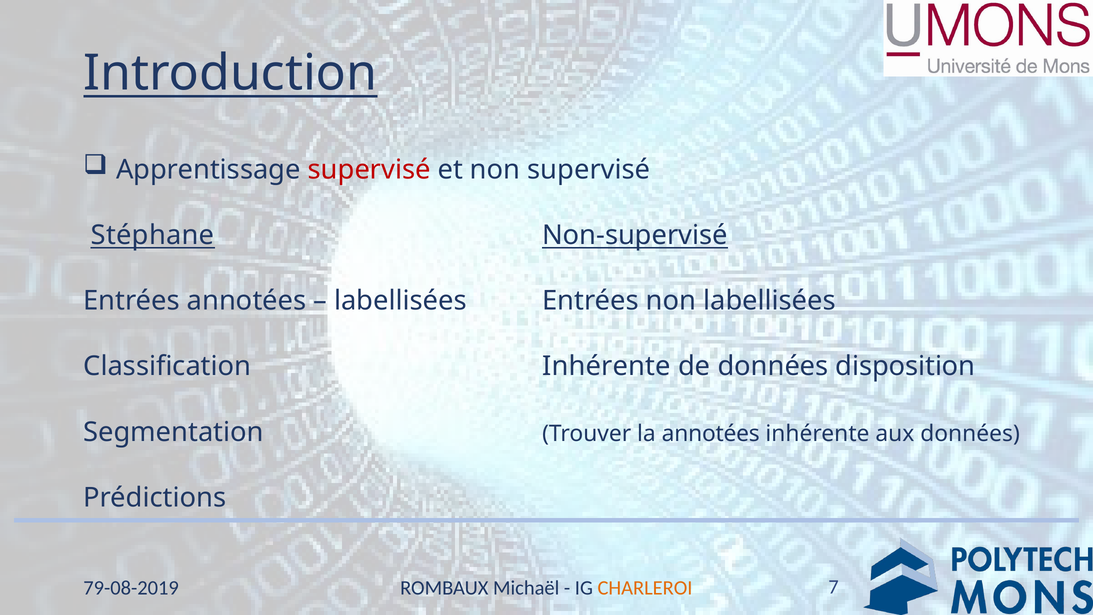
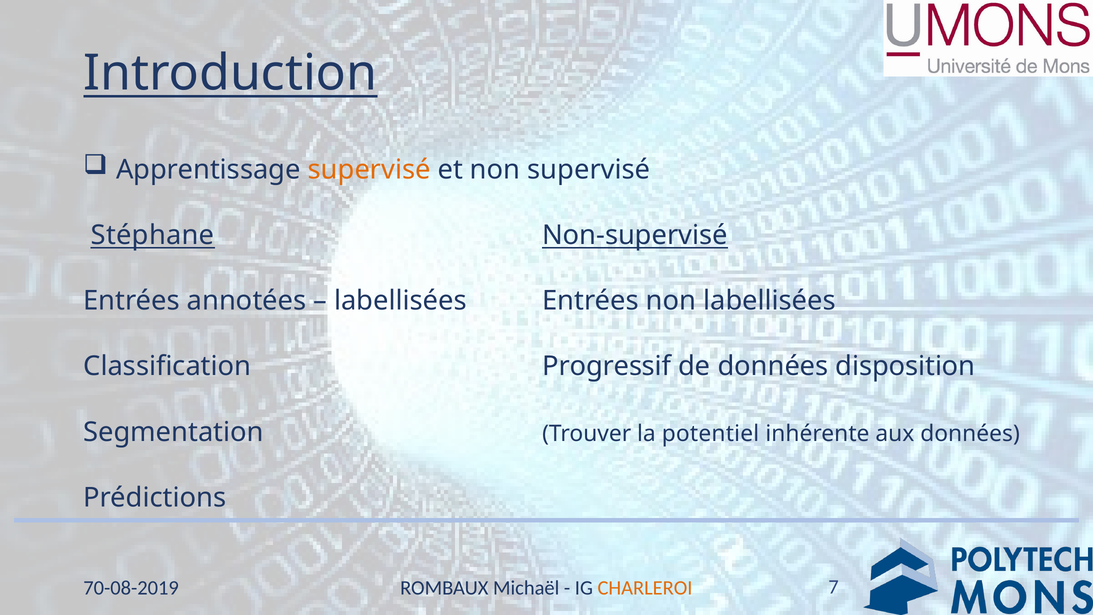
supervisé colour: red -> orange (369, 170)
Classification Inhérente: Inhérente -> Progressif (607, 366)
la annotées: annotées -> potentiel (711, 433)
79-08-2019: 79-08-2019 -> 70-08-2019 (131, 588)
